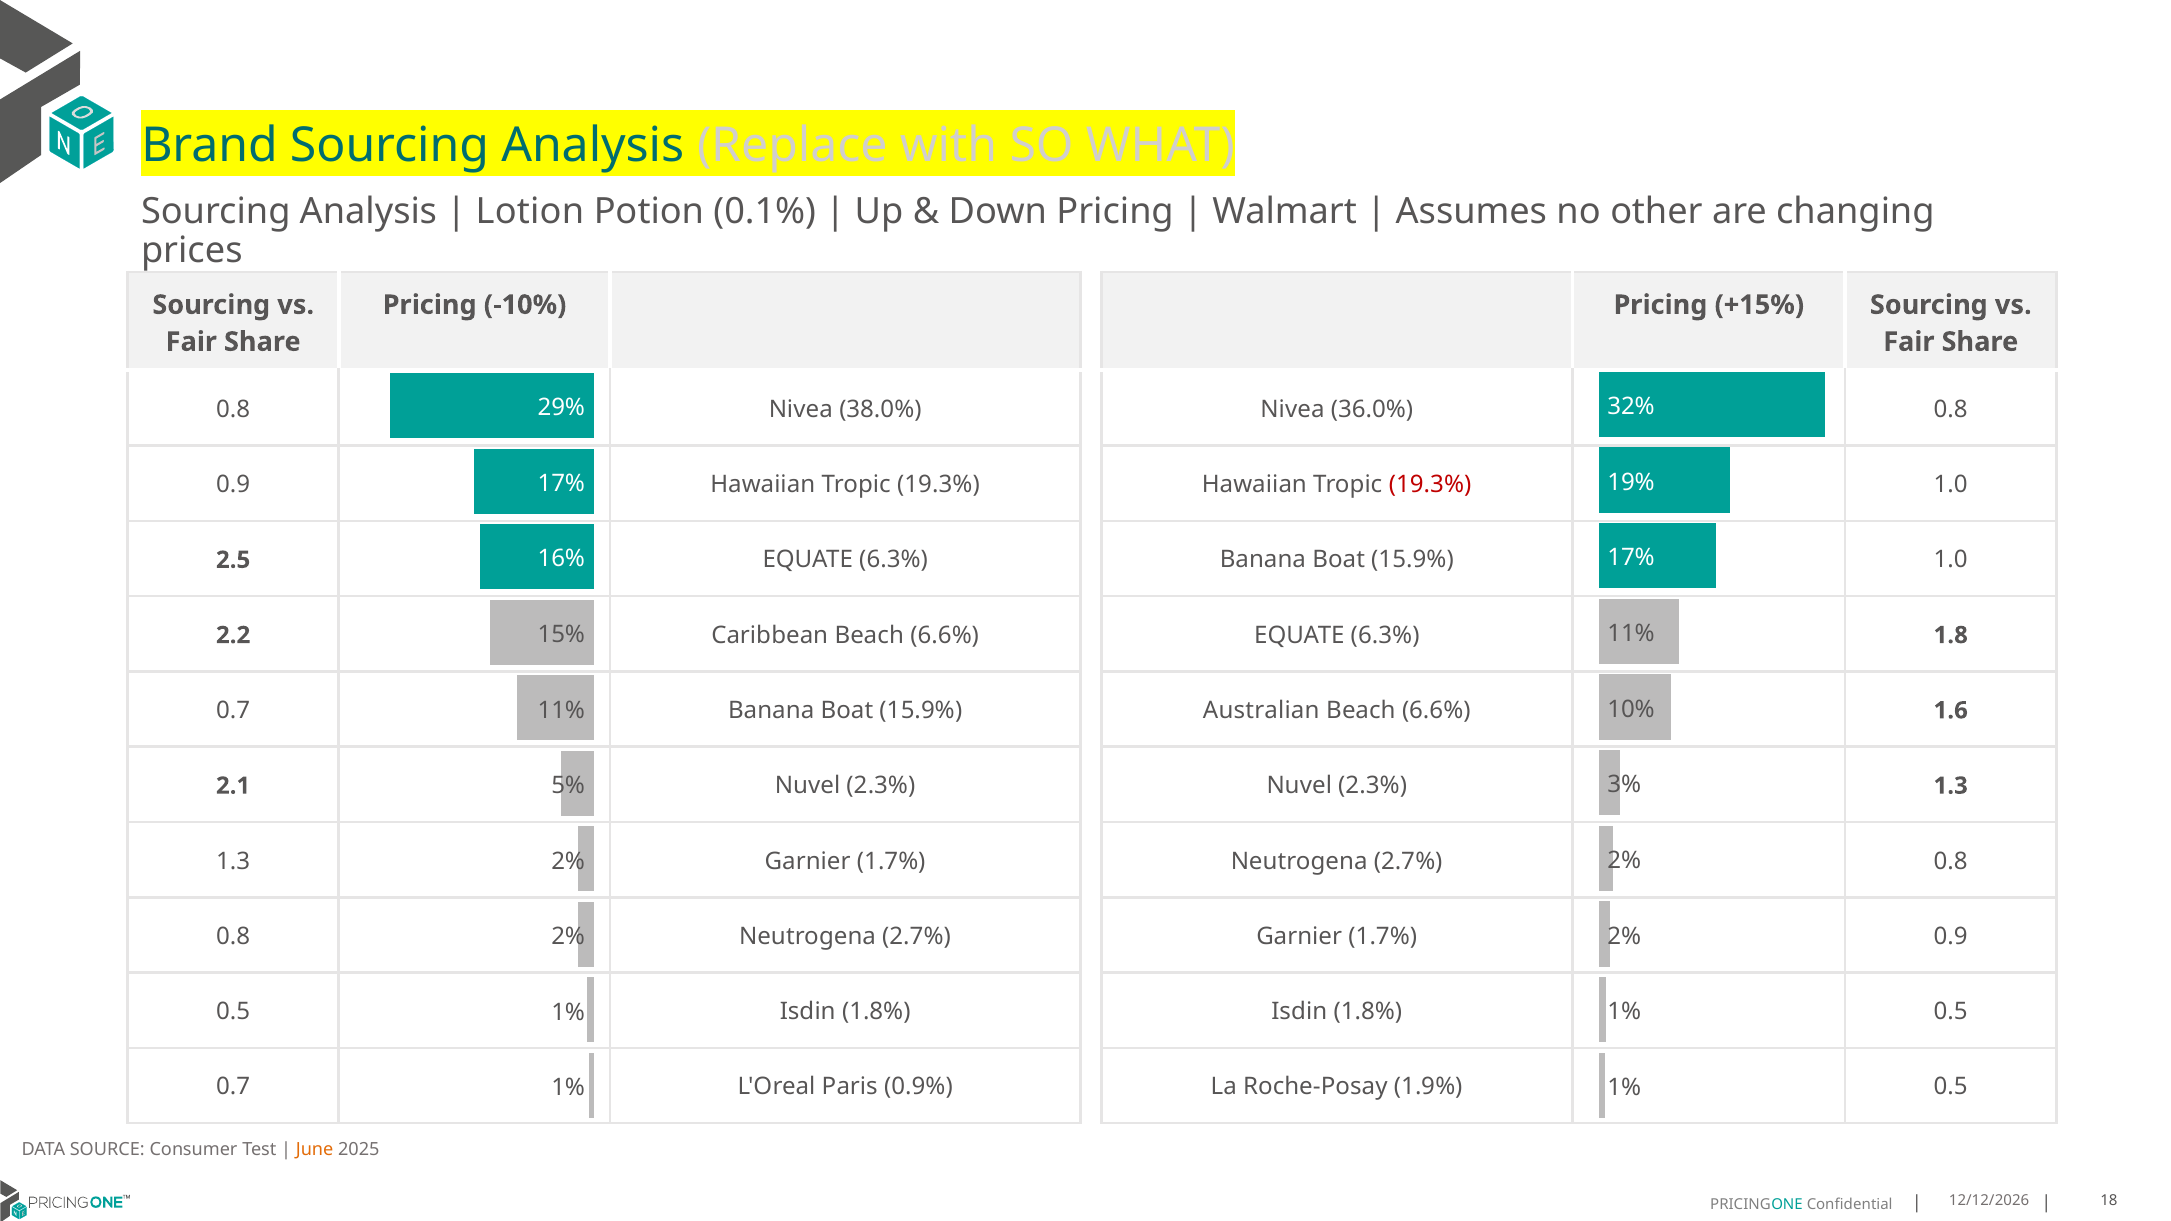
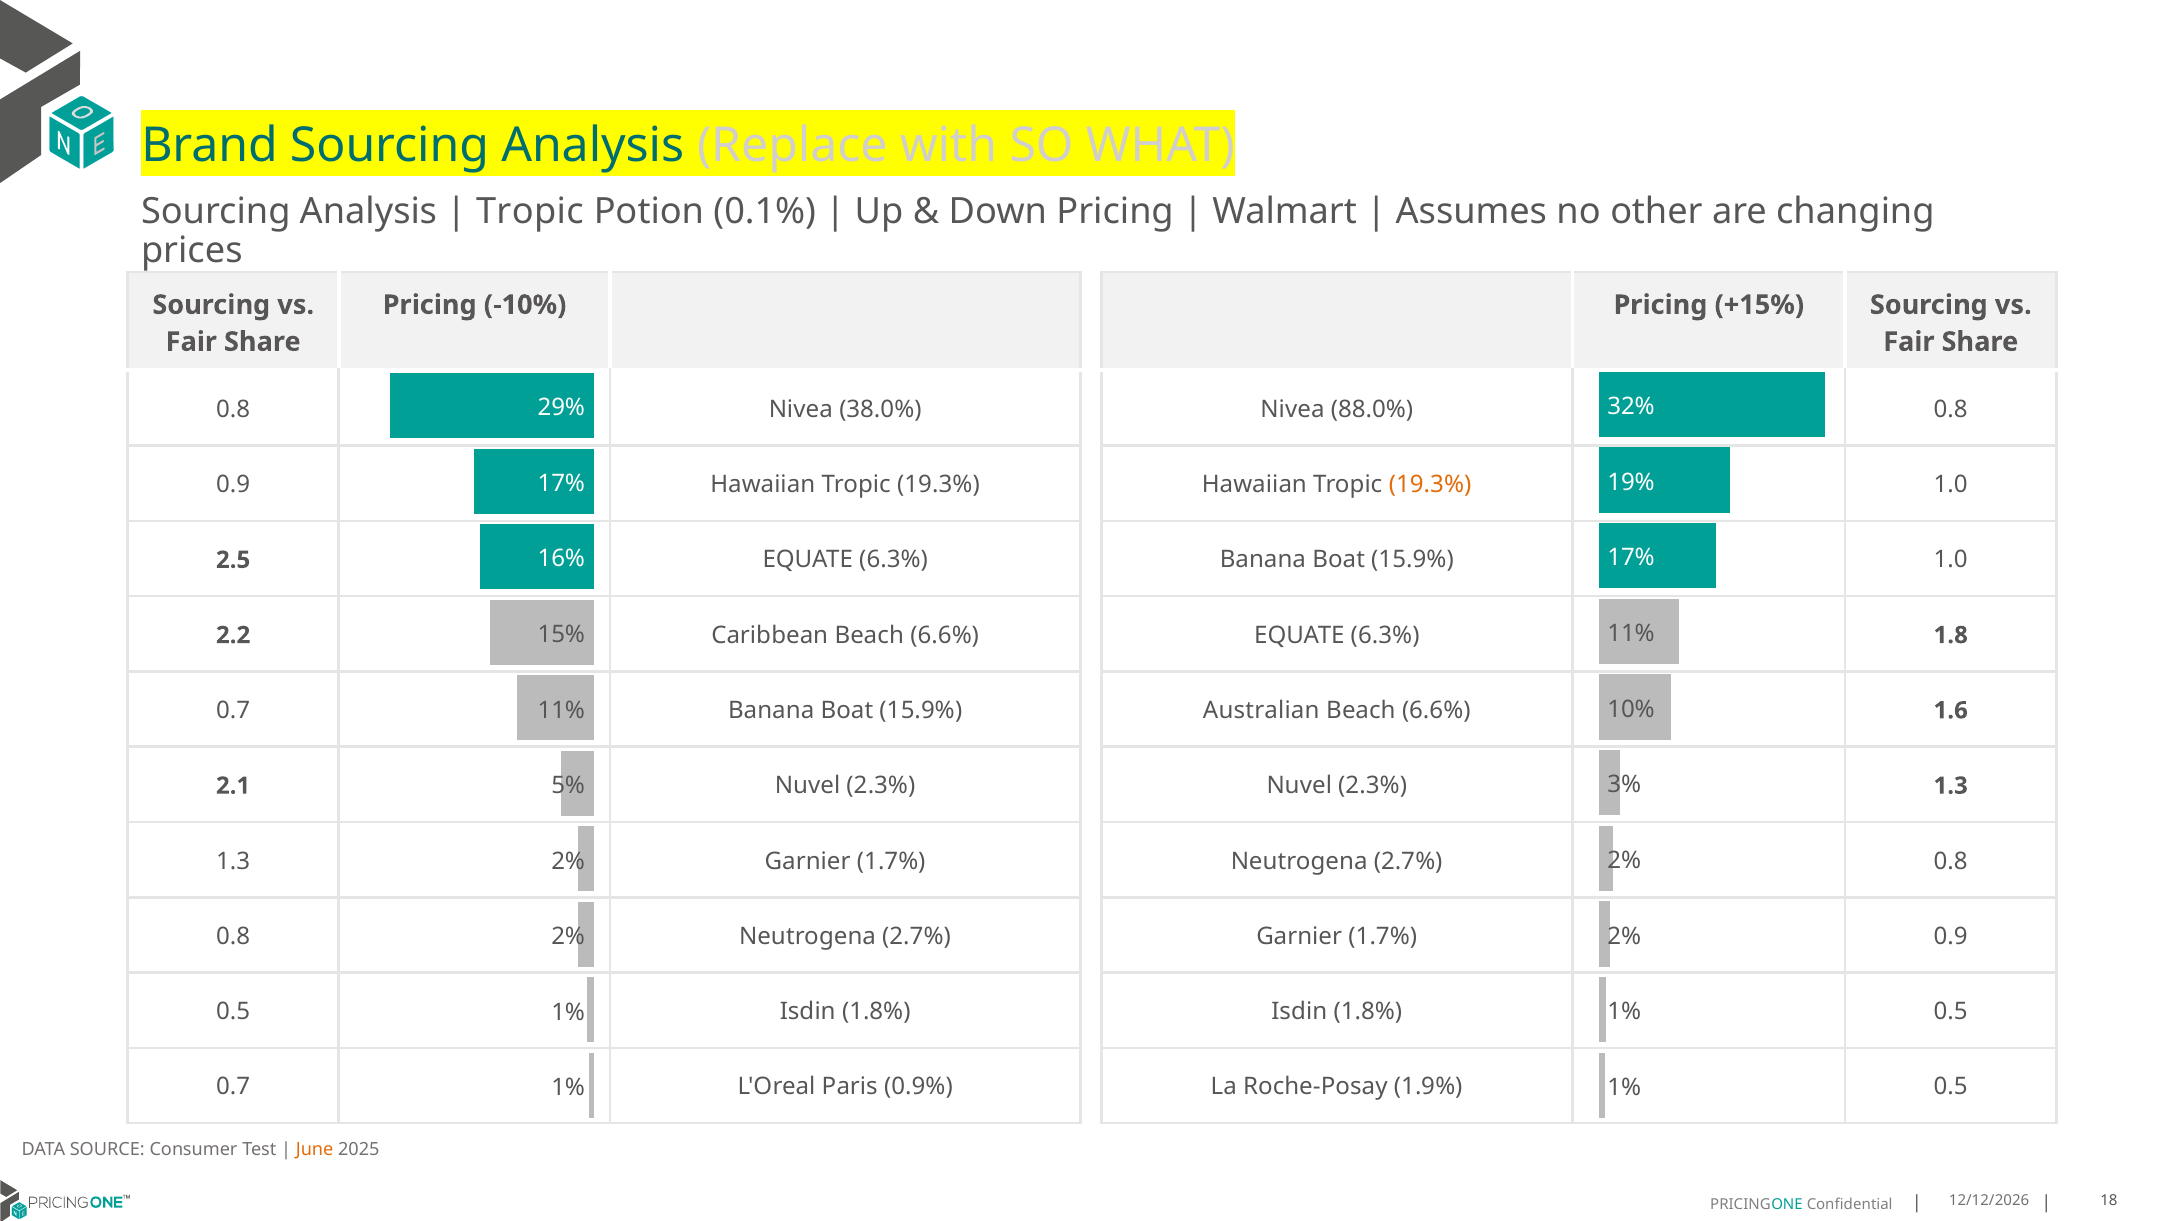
Lotion: Lotion -> Tropic (530, 212)
36.0%: 36.0% -> 88.0% (1372, 409)
19.3% colour: red -> orange (1430, 485)
